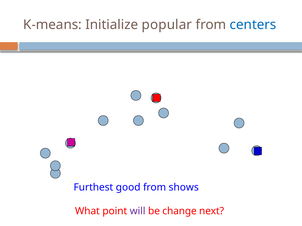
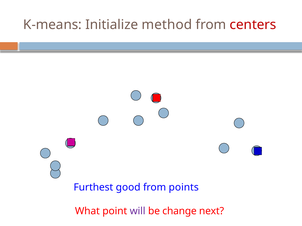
popular: popular -> method (167, 25)
centers colour: blue -> red (253, 25)
shows: shows -> points (184, 188)
